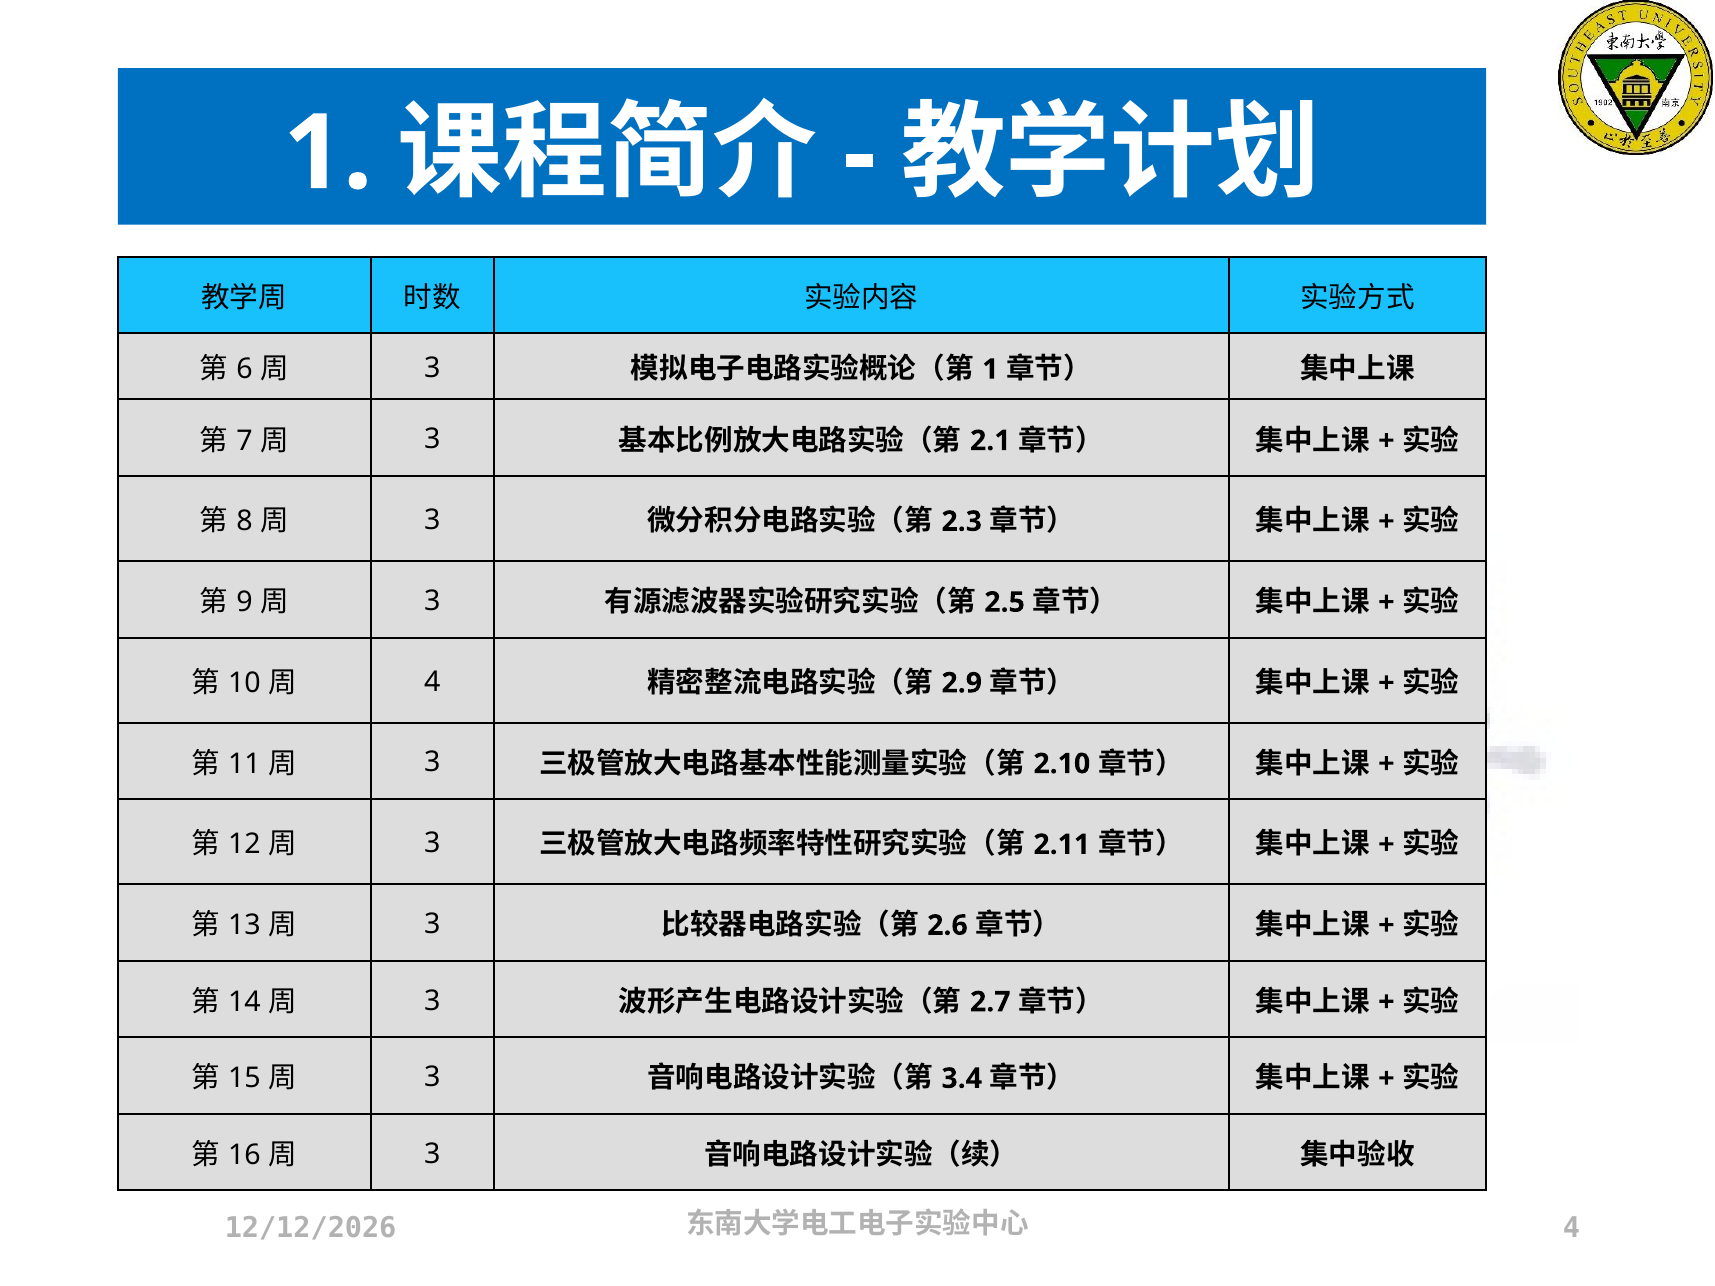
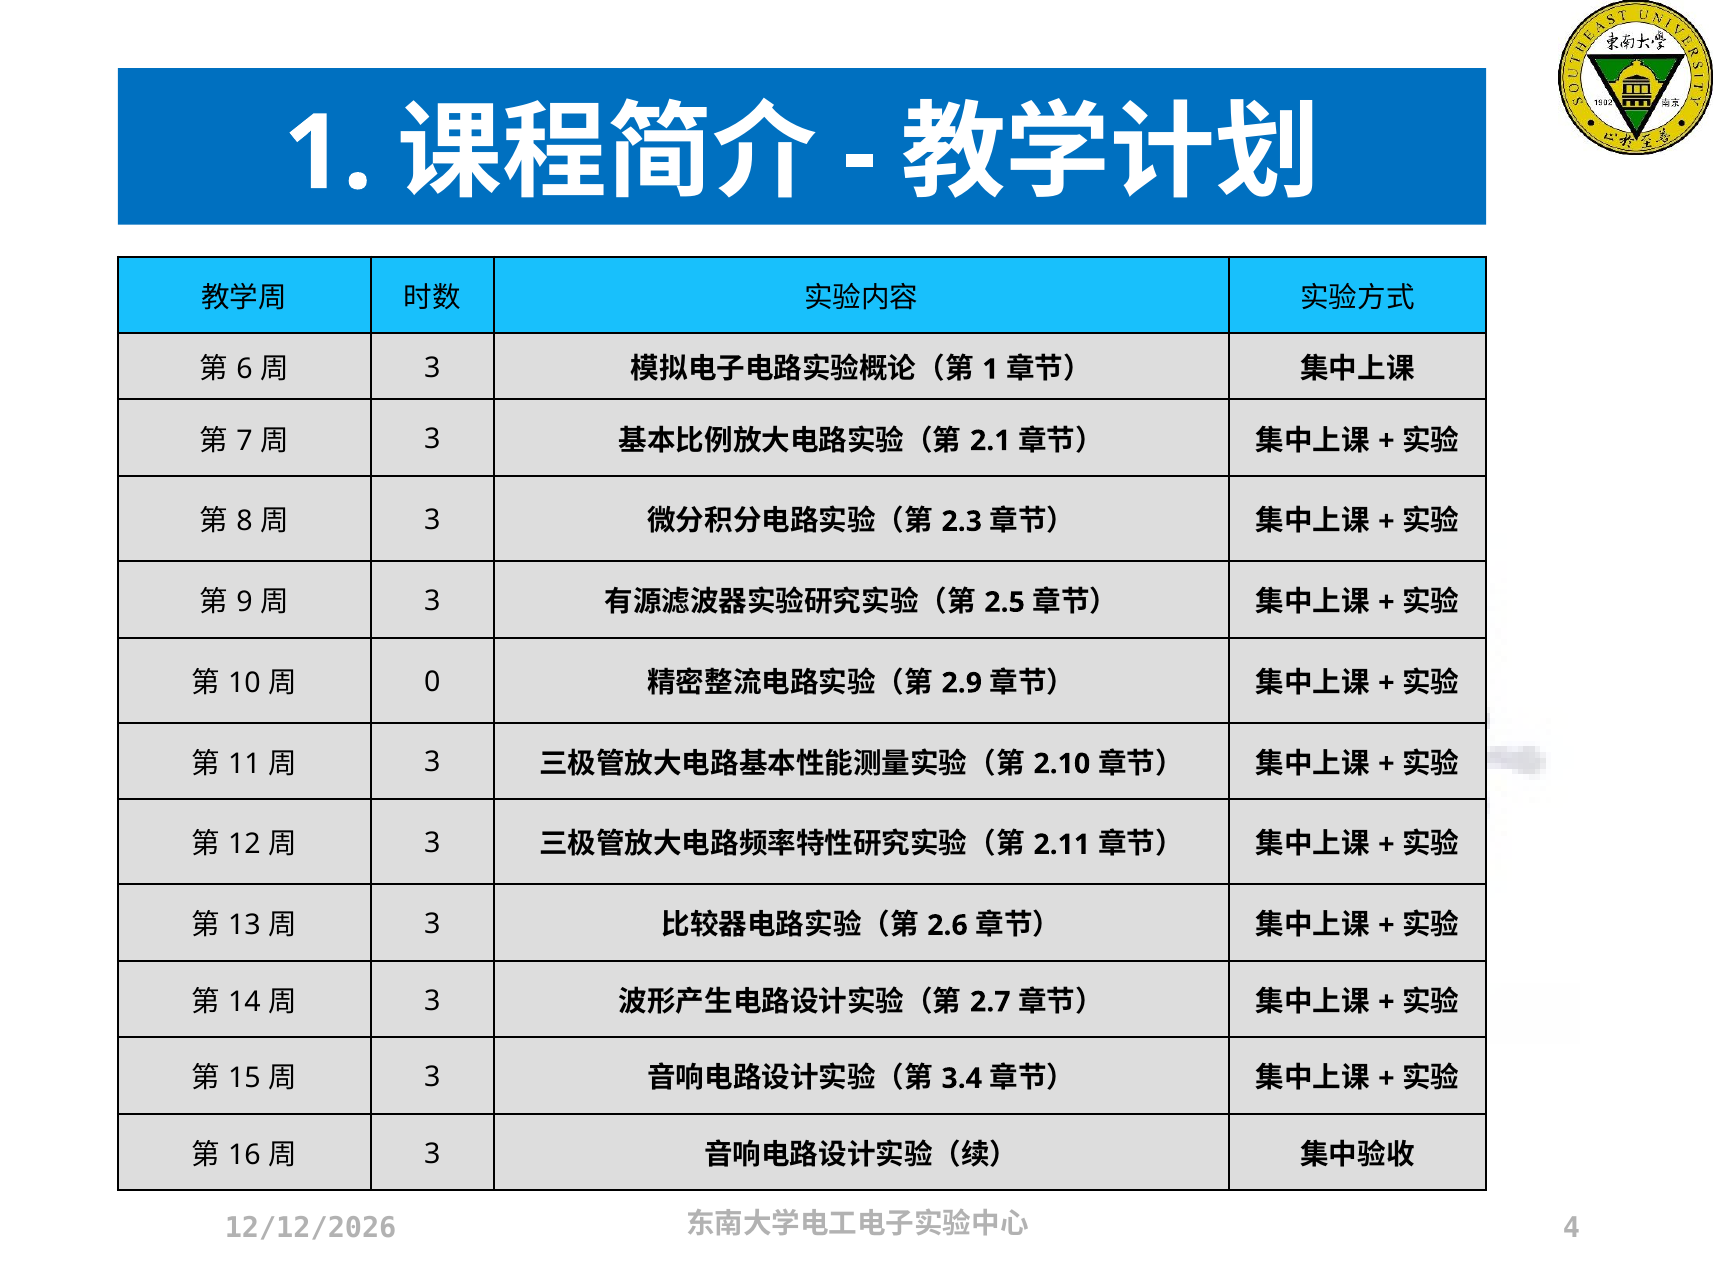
4: 4 -> 0 (432, 682)
